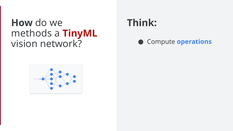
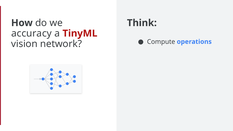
methods: methods -> accuracy (31, 33)
